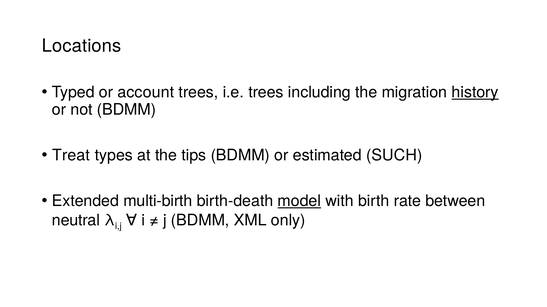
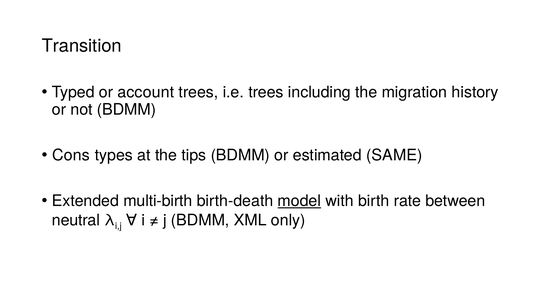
Locations: Locations -> Transition (82, 46)
history underline: present -> none (475, 92)
Treat: Treat -> Cons (71, 156)
SUCH: SUCH -> SAME (394, 156)
